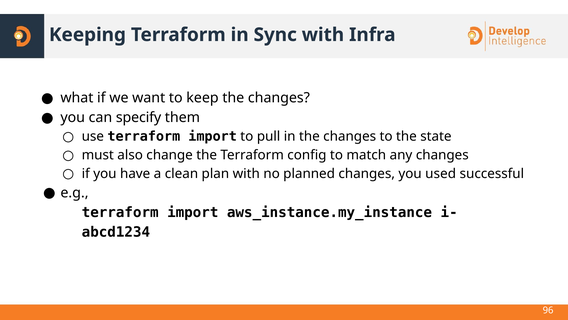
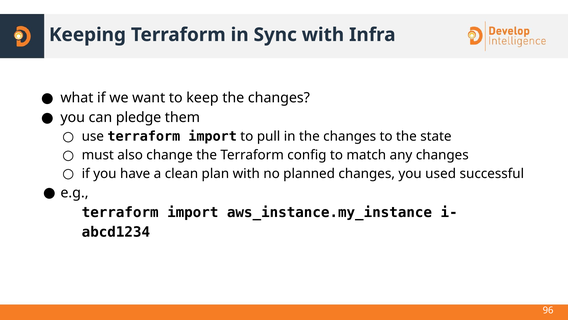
specify: specify -> pledge (139, 117)
